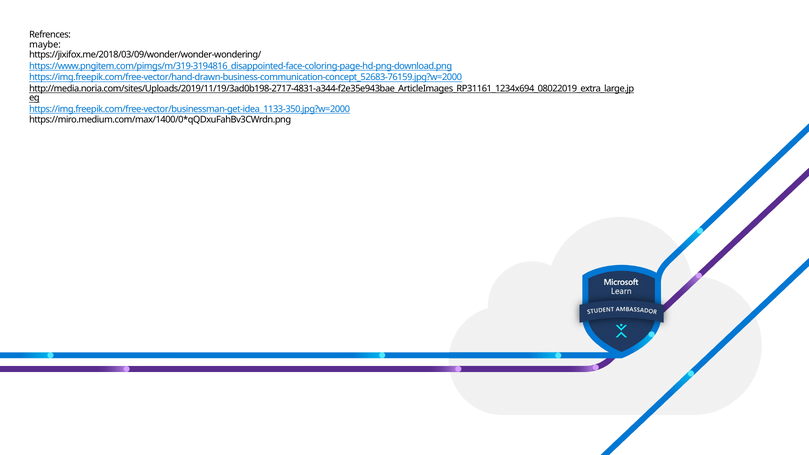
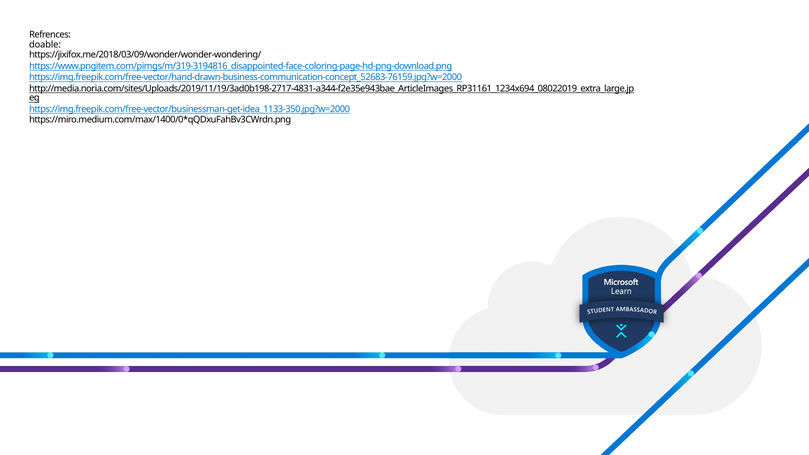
maybe: maybe -> doable (45, 45)
